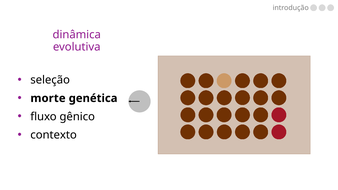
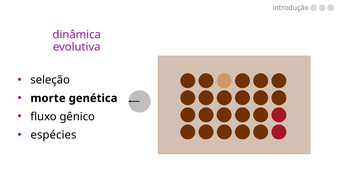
contexto: contexto -> espécies (54, 135)
